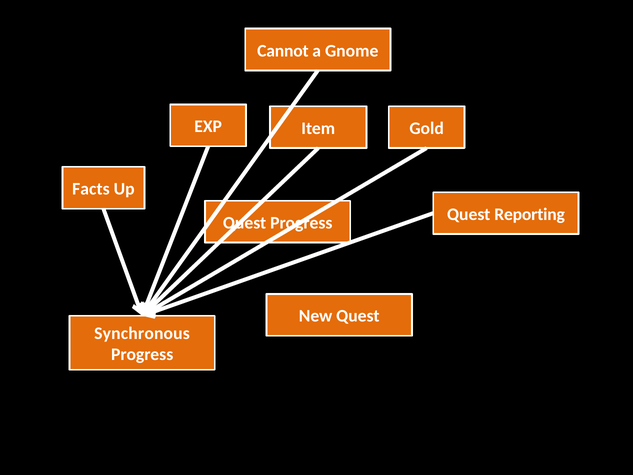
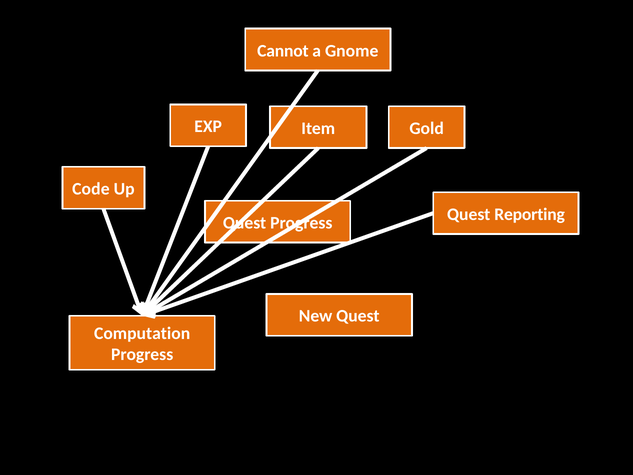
Facts: Facts -> Code (91, 189)
Synchronous: Synchronous -> Computation (142, 333)
